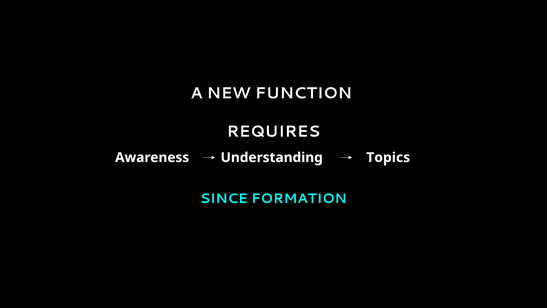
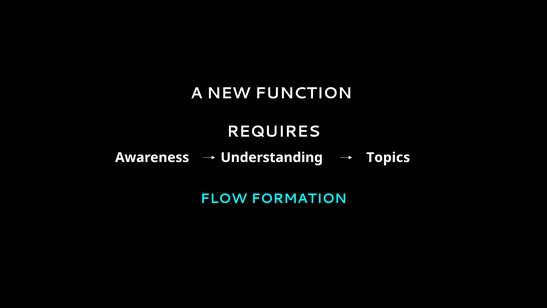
SINCE: SINCE -> FLOW (224, 198)
